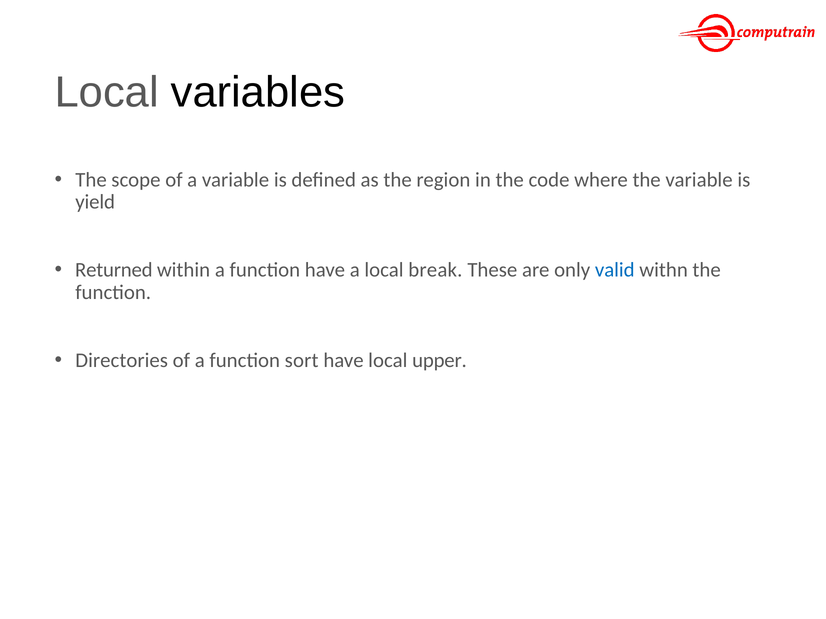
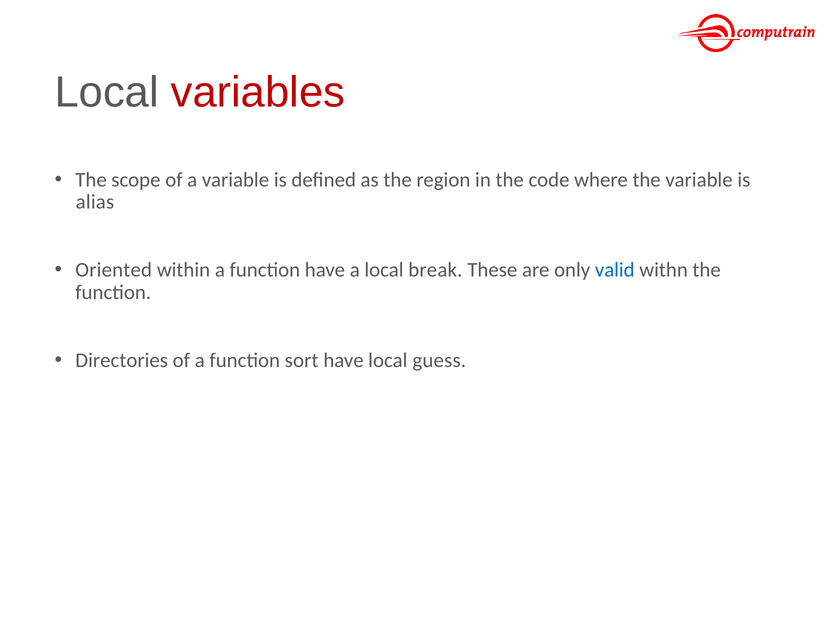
variables colour: black -> red (258, 93)
yield: yield -> alias (95, 202)
Returned: Returned -> Oriented (114, 270)
upper: upper -> guess (439, 361)
